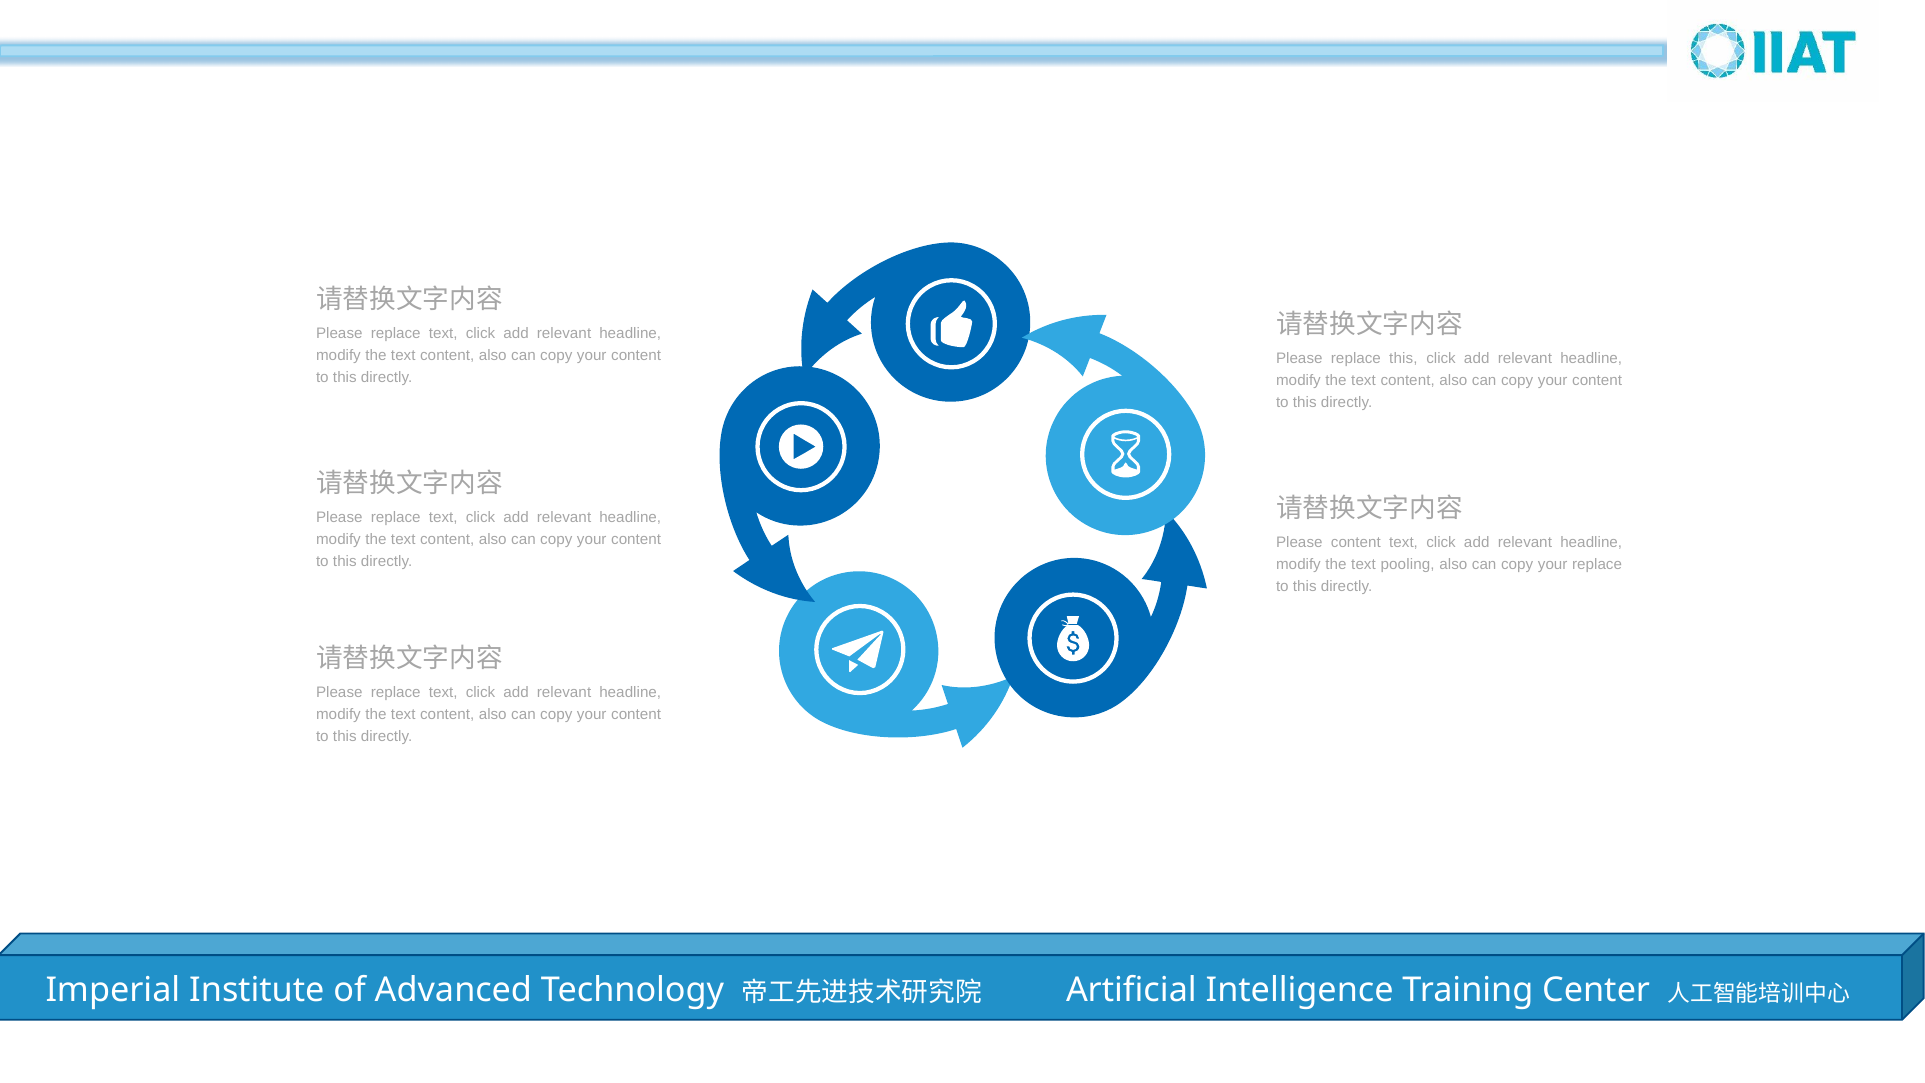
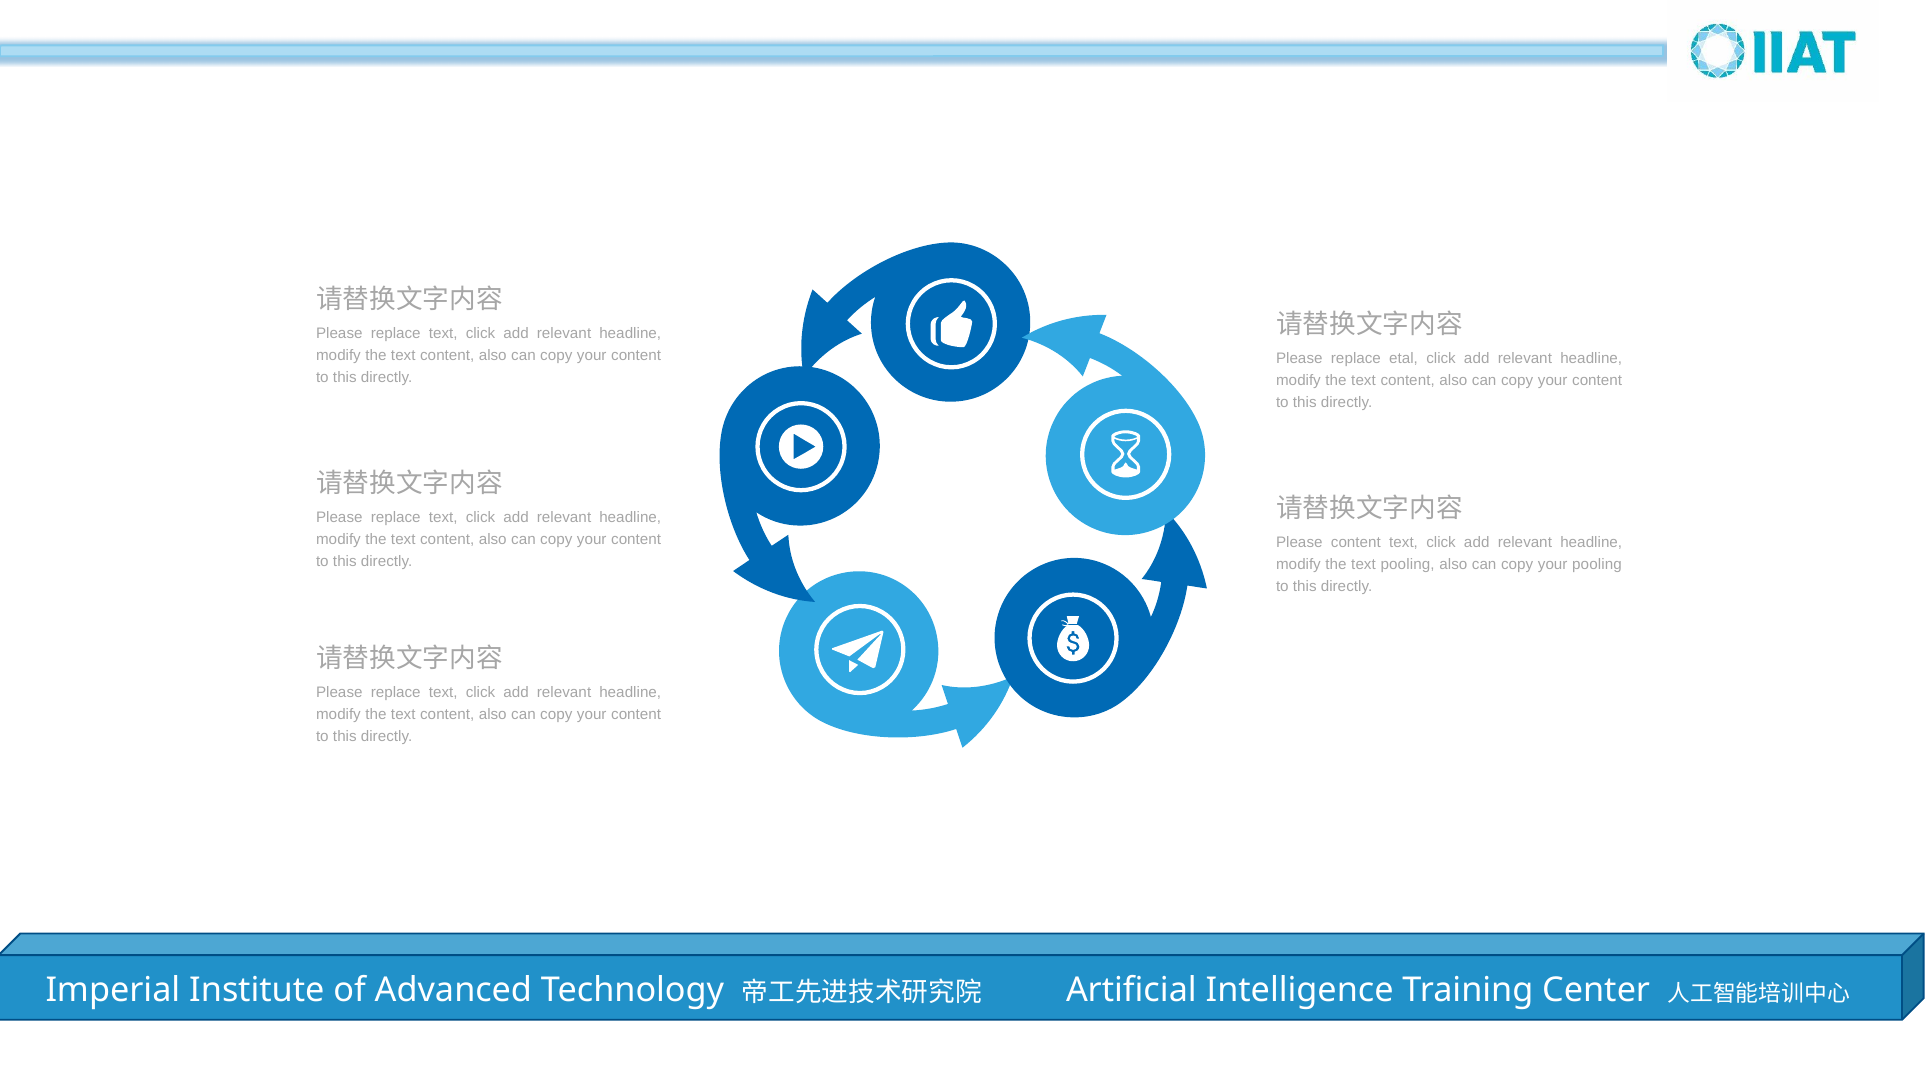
replace this: this -> etal (1404, 359)
your replace: replace -> pooling (1597, 564)
